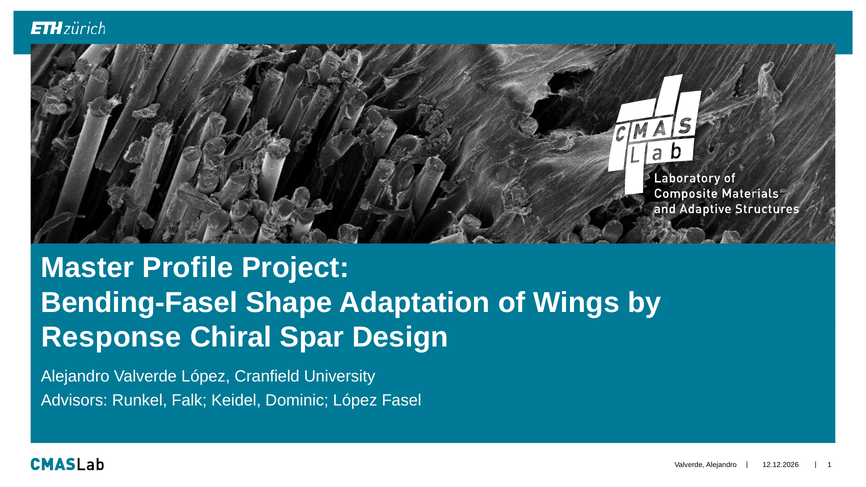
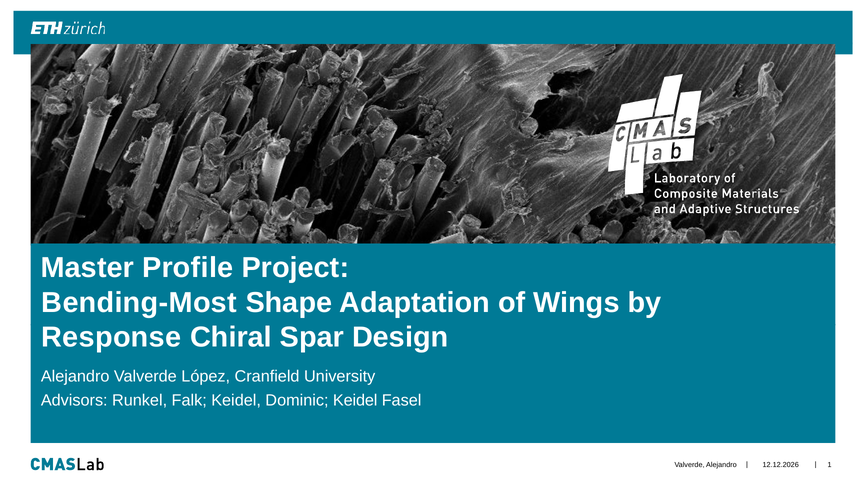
Bending-Fasel: Bending-Fasel -> Bending-Most (139, 303)
Dominic López: López -> Keidel (355, 401)
